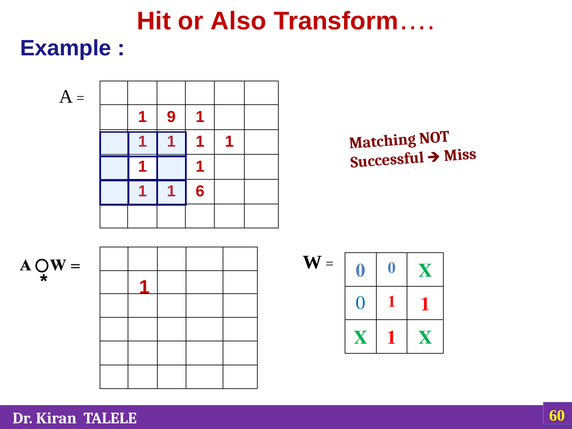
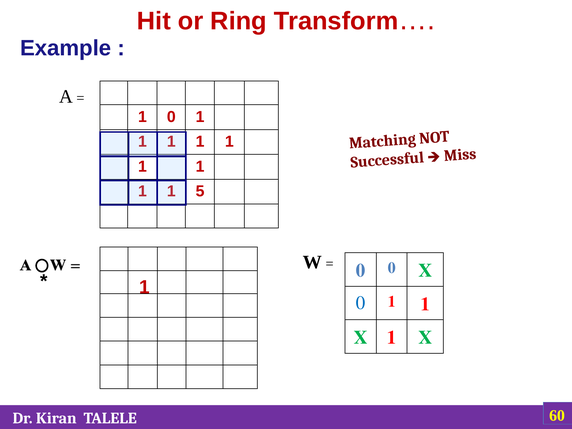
Also: Also -> Ring (239, 21)
1 9: 9 -> 0 (171, 117)
6: 6 -> 5 (200, 191)
